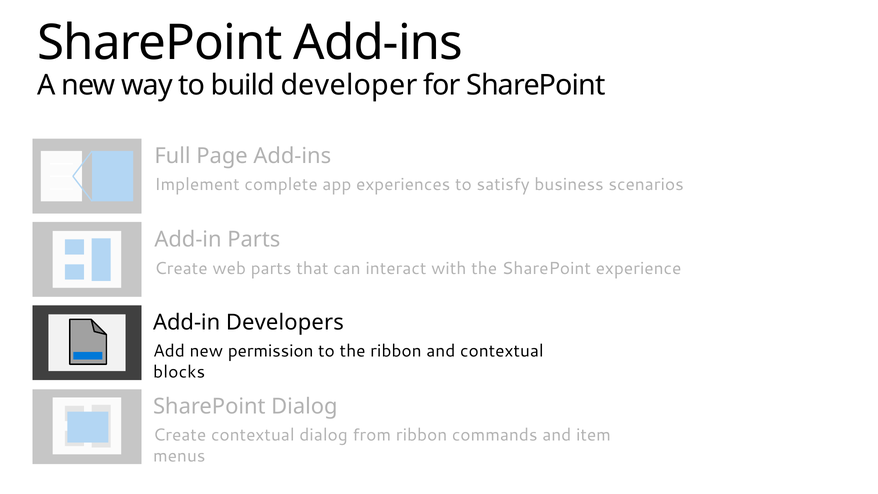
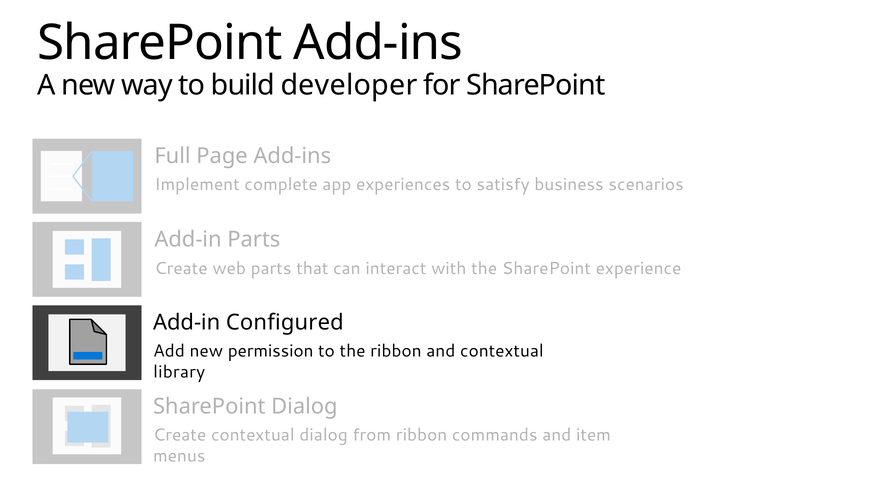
Developers: Developers -> Configured (285, 322)
blocks: blocks -> library (179, 372)
